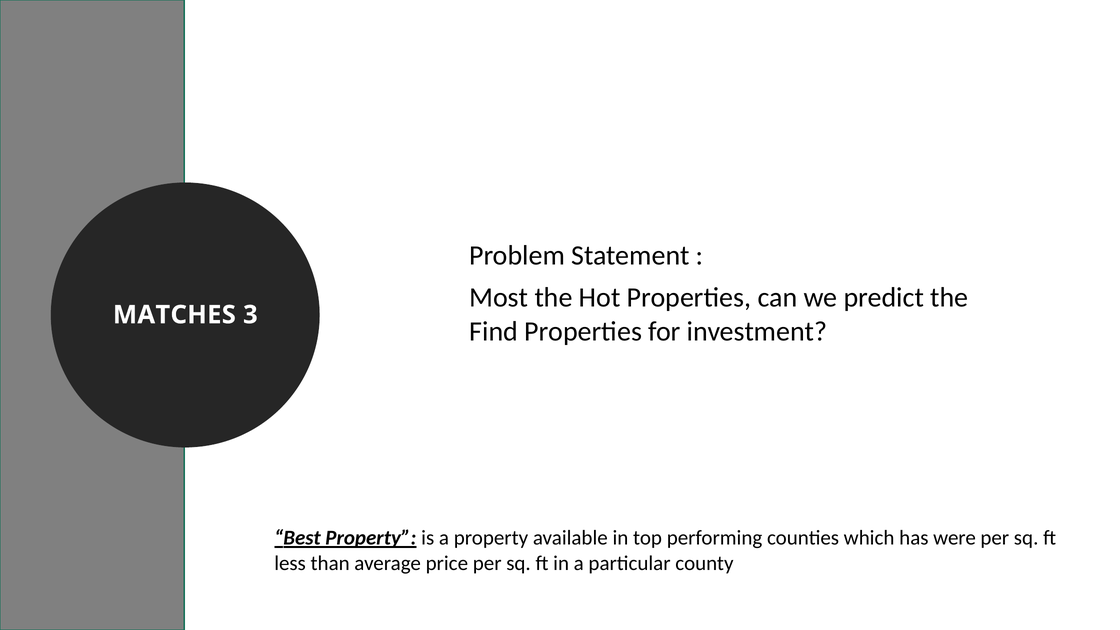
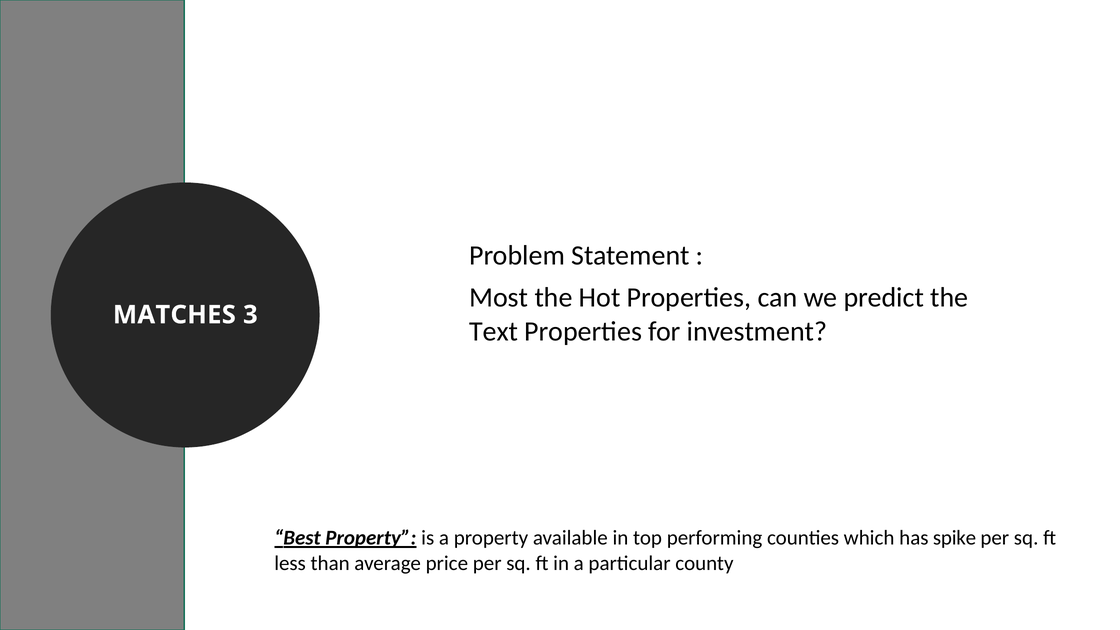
Find: Find -> Text (494, 331)
were: were -> spike (955, 538)
